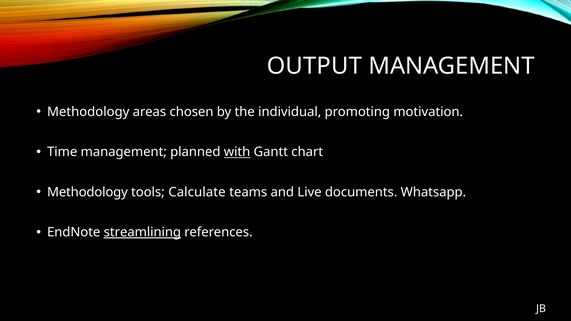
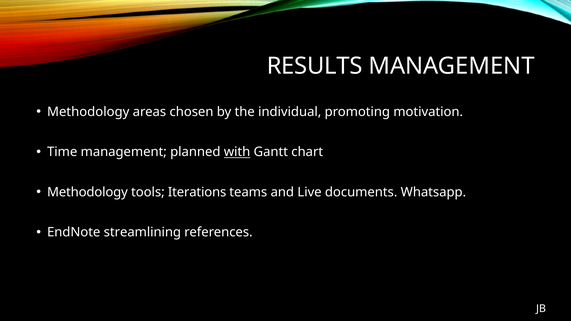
OUTPUT: OUTPUT -> RESULTS (315, 66)
Calculate: Calculate -> Iterations (197, 192)
streamlining underline: present -> none (142, 232)
